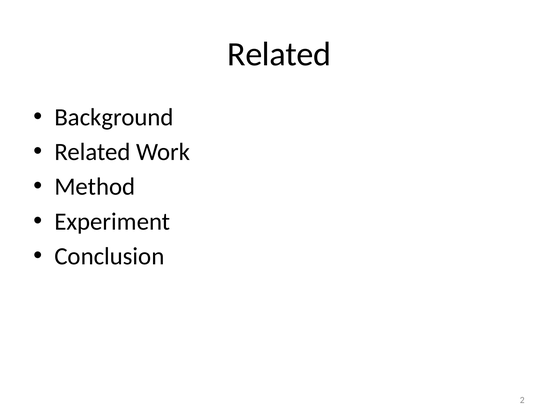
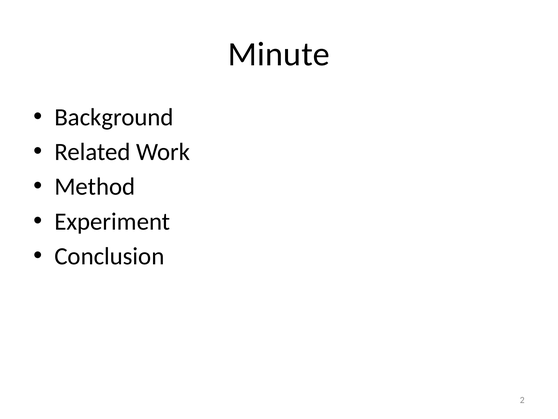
Related: Related -> Minute (279, 54)
